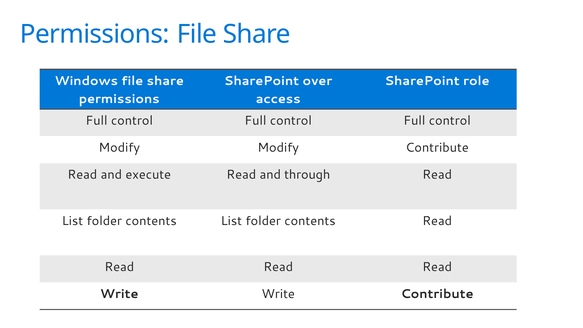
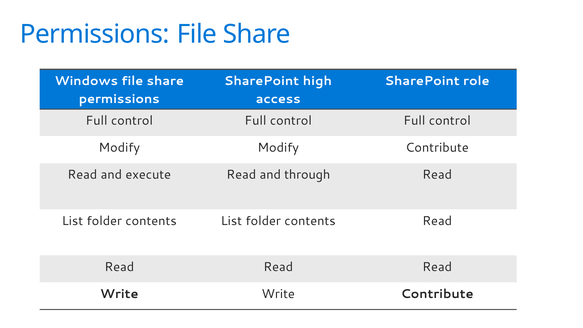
over: over -> high (317, 81)
